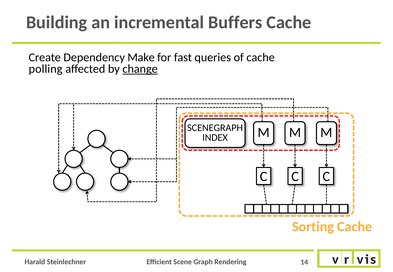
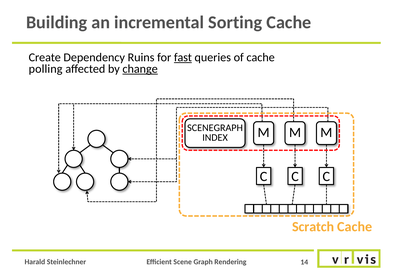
Buffers: Buffers -> Sorting (235, 22)
Make: Make -> Ruins (141, 57)
fast underline: none -> present (183, 57)
Sorting: Sorting -> Scratch (313, 227)
